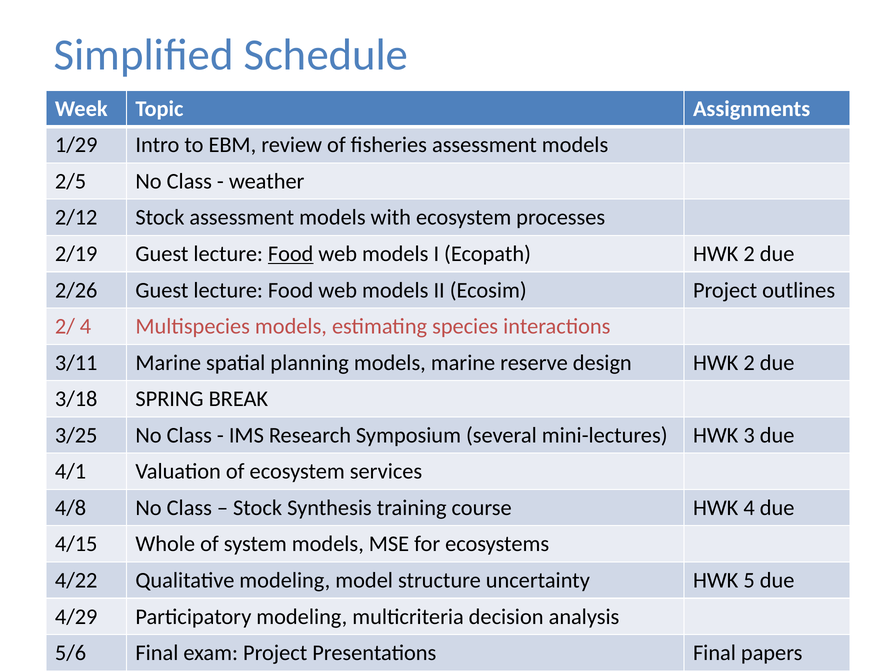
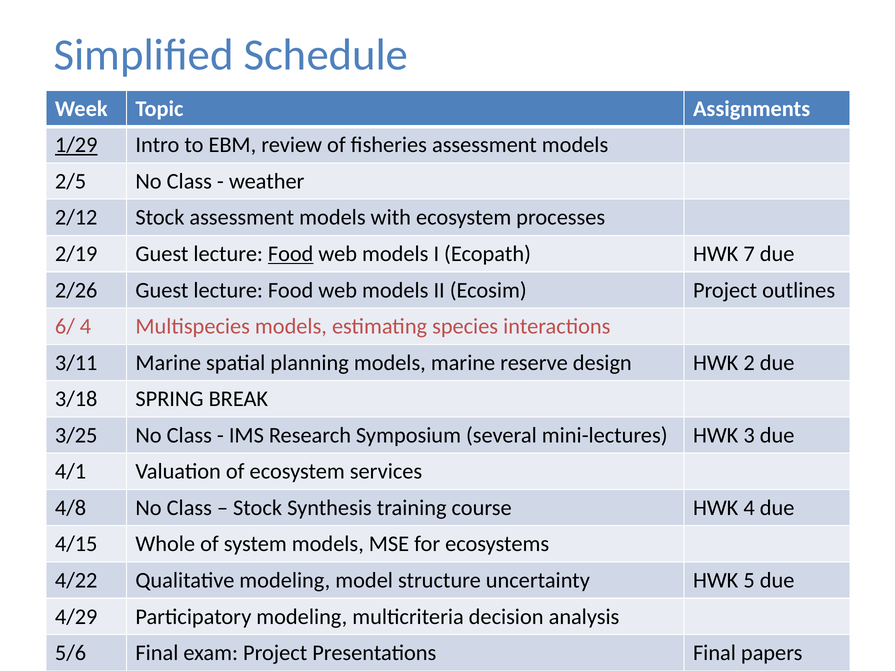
1/29 underline: none -> present (76, 145)
Ecopath HWK 2: 2 -> 7 (749, 254)
2/: 2/ -> 6/ (65, 327)
